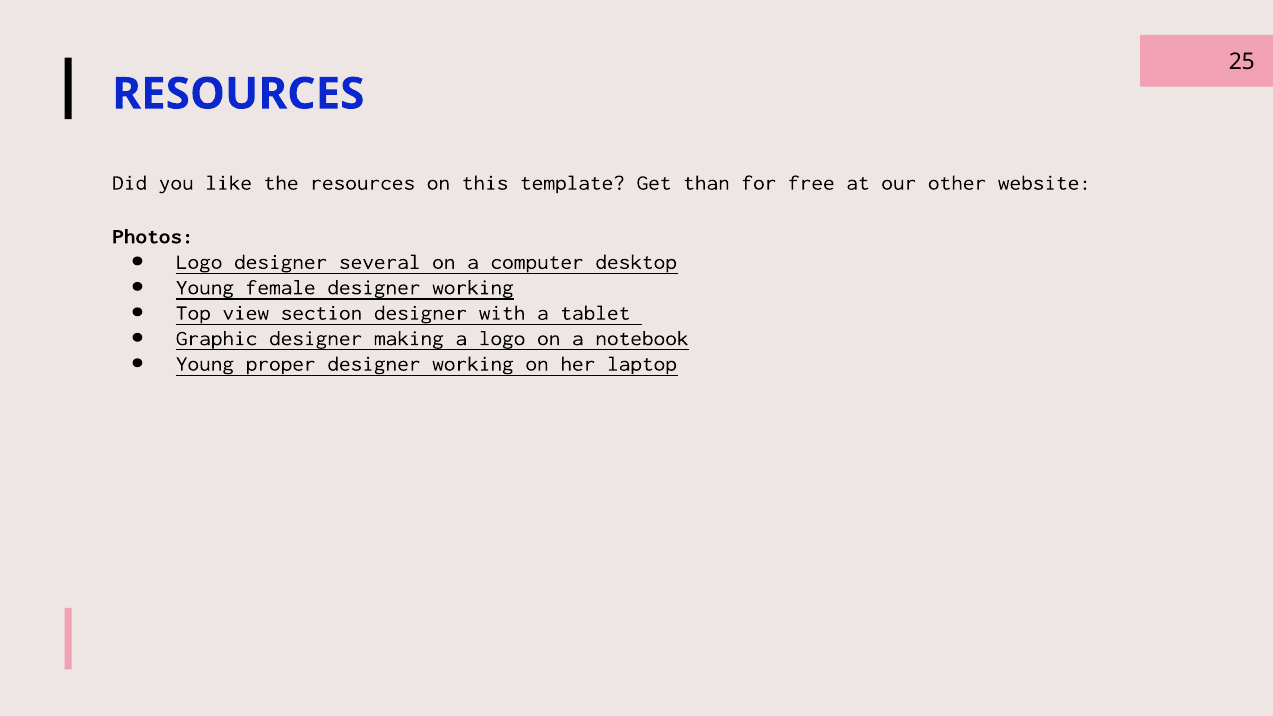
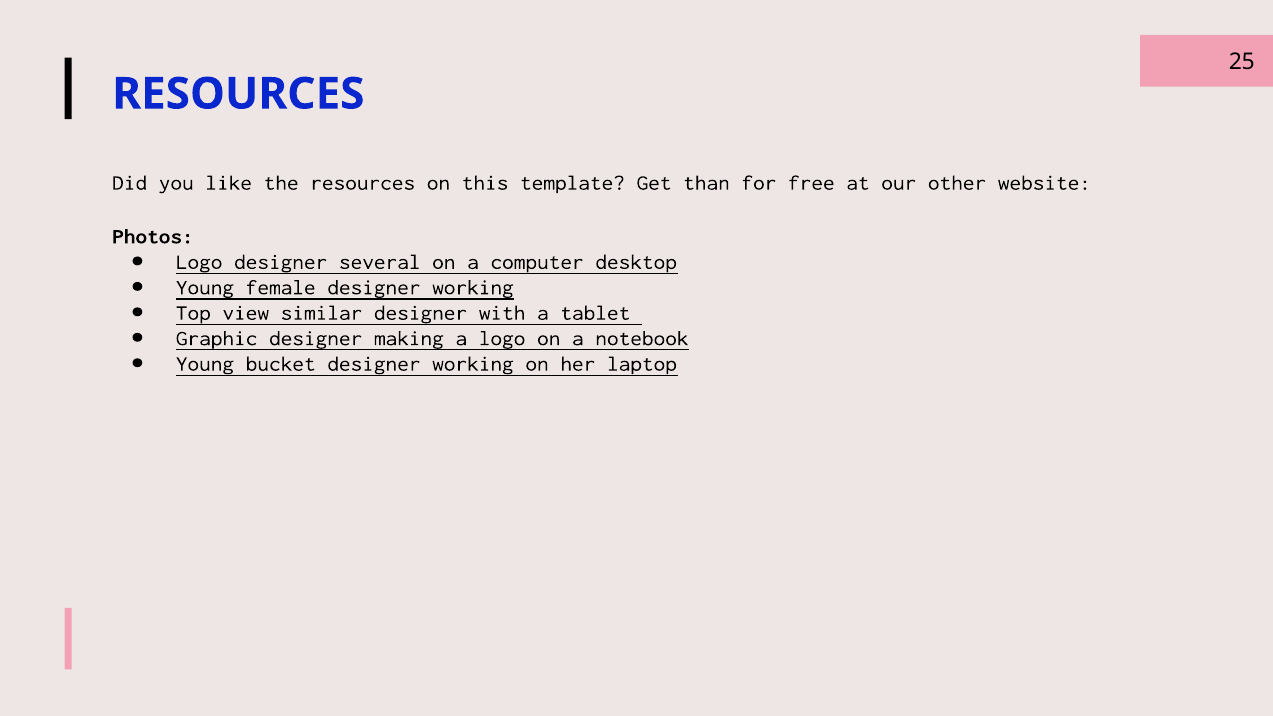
section: section -> similar (322, 313)
proper: proper -> bucket (281, 364)
